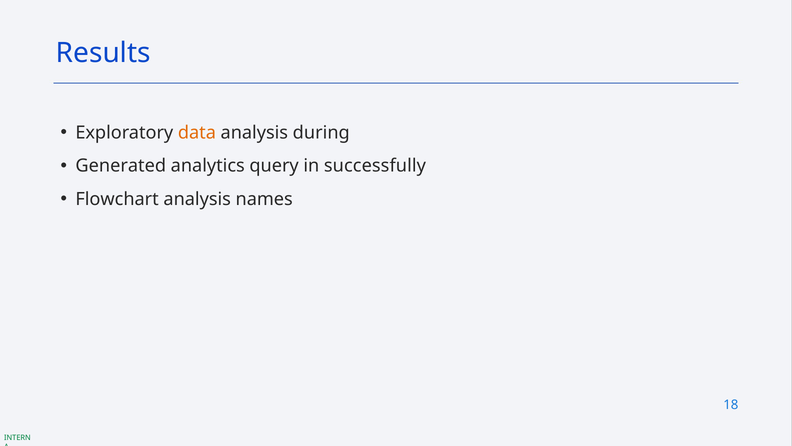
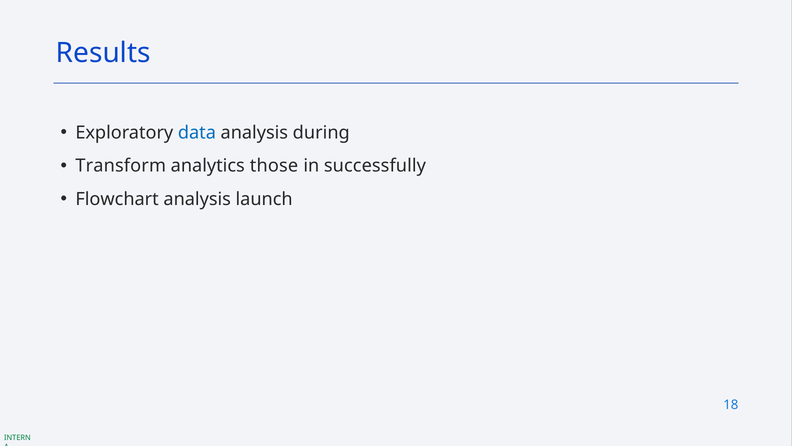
data colour: orange -> blue (197, 133)
Generated: Generated -> Transform (121, 166)
query: query -> those (274, 166)
names: names -> launch (264, 199)
